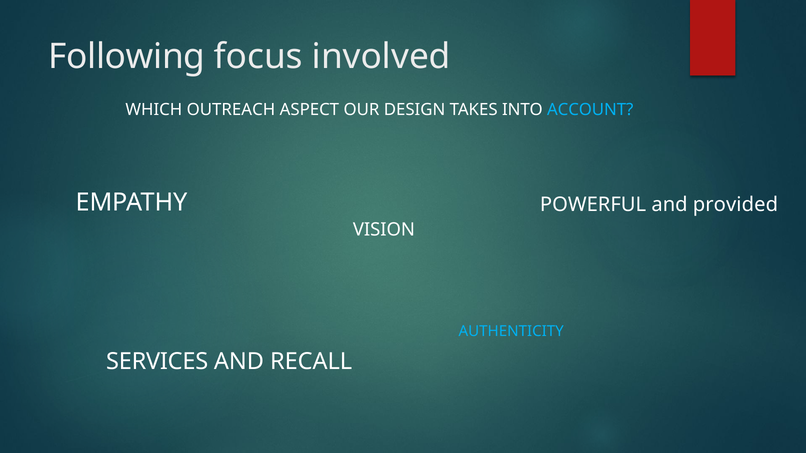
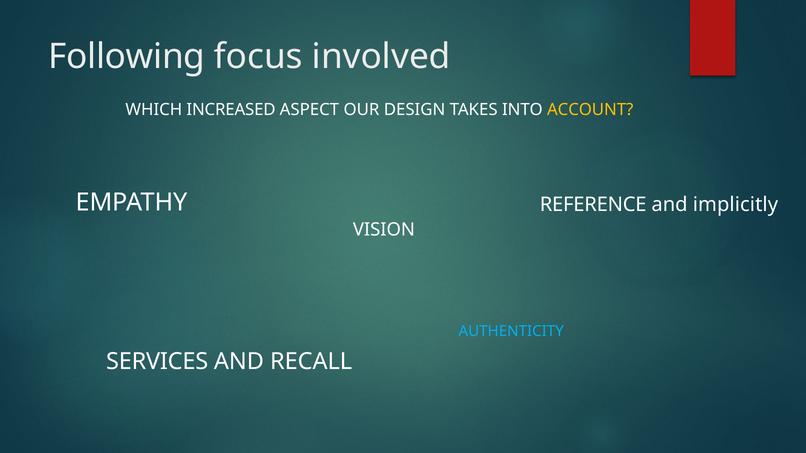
OUTREACH: OUTREACH -> INCREASED (231, 110)
ACCOUNT colour: light blue -> yellow (590, 110)
POWERFUL: POWERFUL -> REFERENCE (593, 205)
provided: provided -> implicitly (735, 205)
